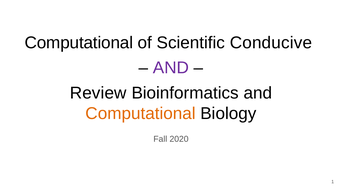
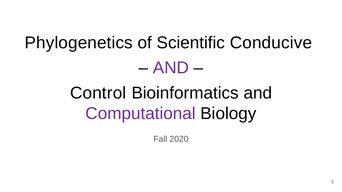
Computational: Computational -> Phylogenetics (79, 43)
Review: Review -> Control (98, 93)
Computational colour: orange -> purple (141, 114)
